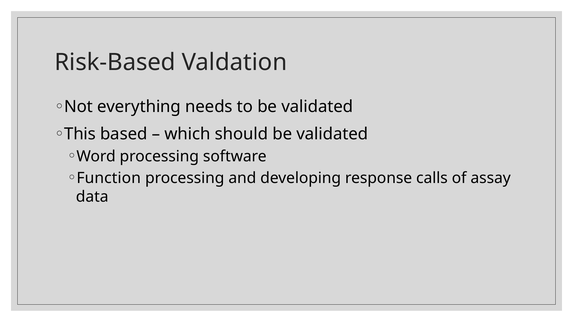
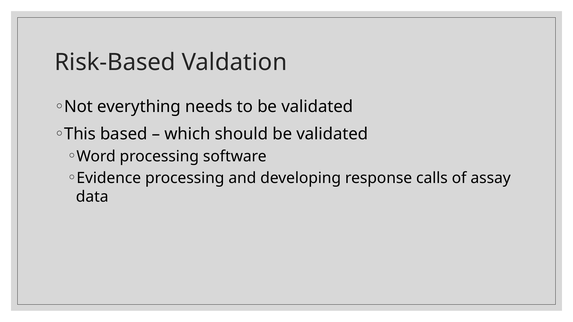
Function: Function -> Evidence (109, 178)
